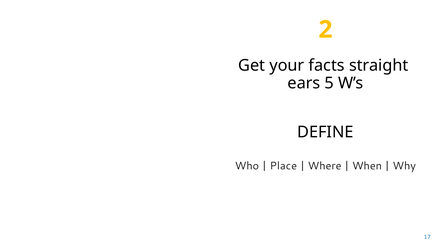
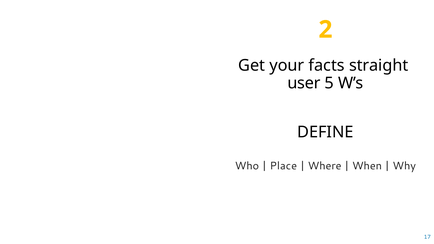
ears: ears -> user (304, 83)
